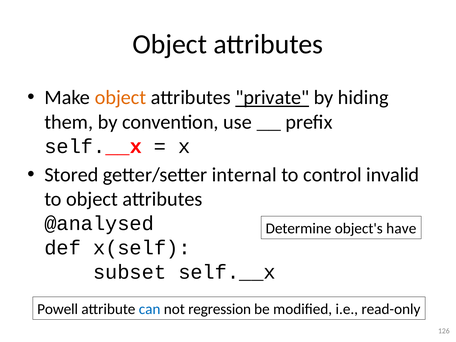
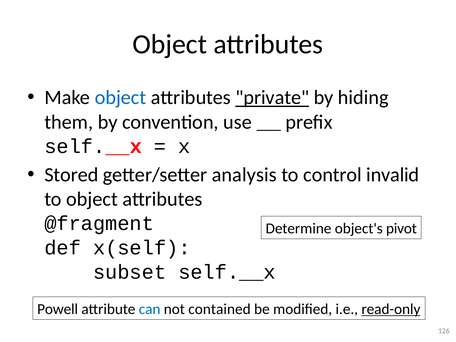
object colour: orange -> blue (120, 98)
internal: internal -> analysis (244, 175)
@analysed: @analysed -> @fragment (99, 223)
have: have -> pivot (401, 229)
regression: regression -> contained (219, 309)
read-only underline: none -> present (391, 309)
